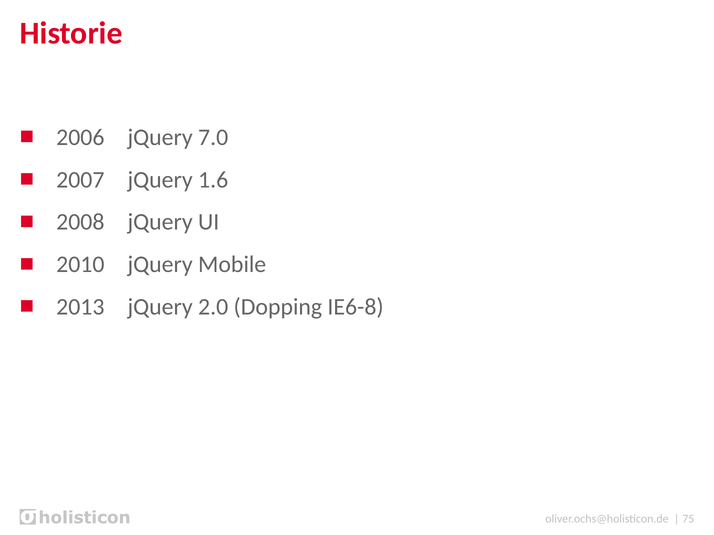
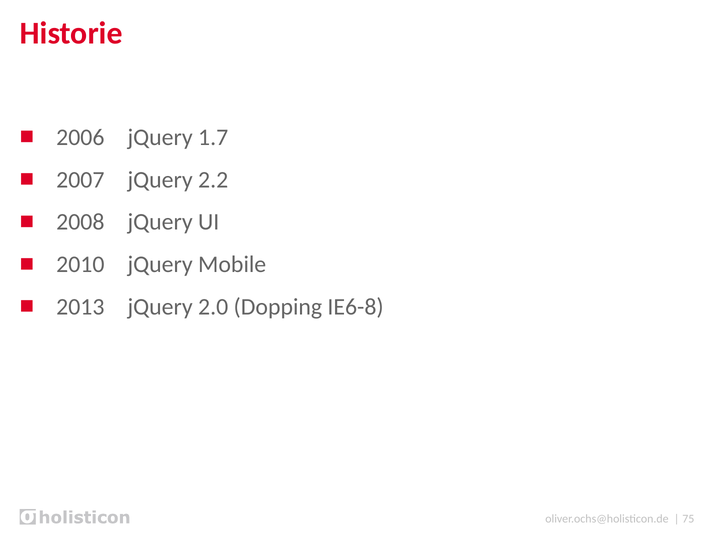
7.0: 7.0 -> 1.7 (213, 137)
1.6: 1.6 -> 2.2 (213, 180)
